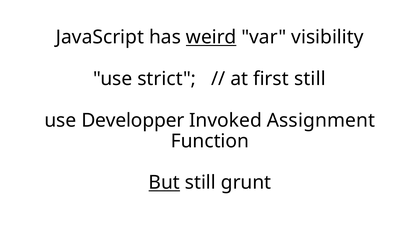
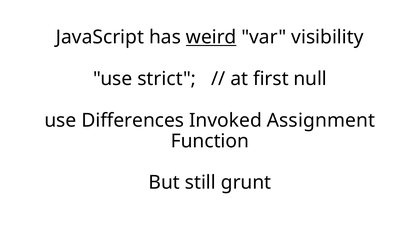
first still: still -> null (310, 79)
Developper: Developper -> Differences (133, 120)
But underline: present -> none (164, 183)
